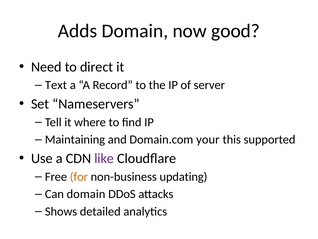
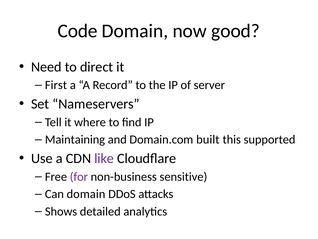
Adds: Adds -> Code (78, 31)
Text: Text -> First (56, 85)
your: your -> built (208, 139)
for colour: orange -> purple (79, 176)
updating: updating -> sensitive (183, 176)
